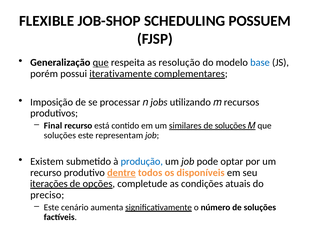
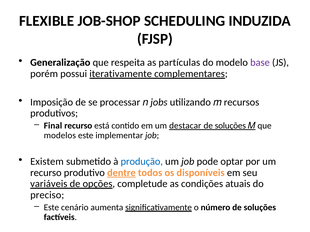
POSSUEM: POSSUEM -> INDUZIDA (260, 21)
que underline: present -> none (101, 63)
resolução: resolução -> partículas (179, 63)
base colour: blue -> purple (260, 63)
similares: similares -> destacar (185, 126)
soluções: soluções -> modelos (60, 136)
representam: representam -> implementar (119, 136)
iterações: iterações -> variáveis (49, 184)
